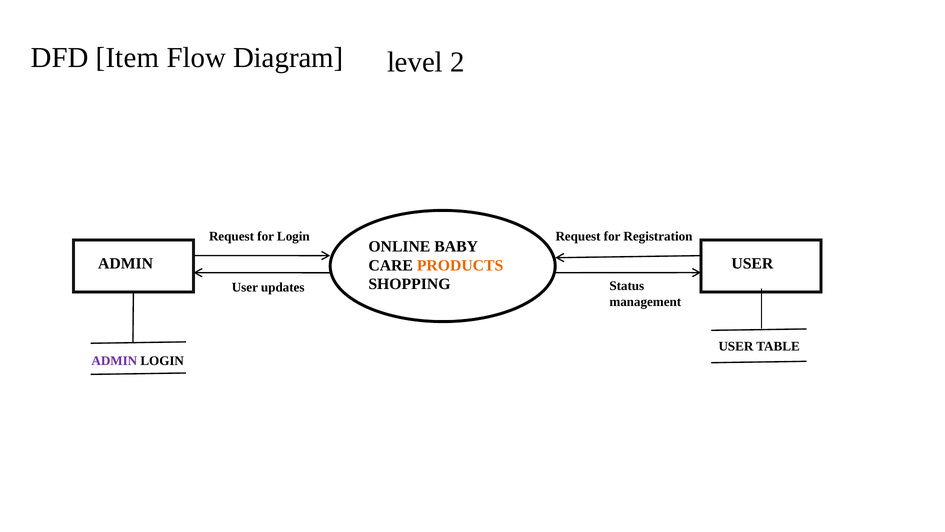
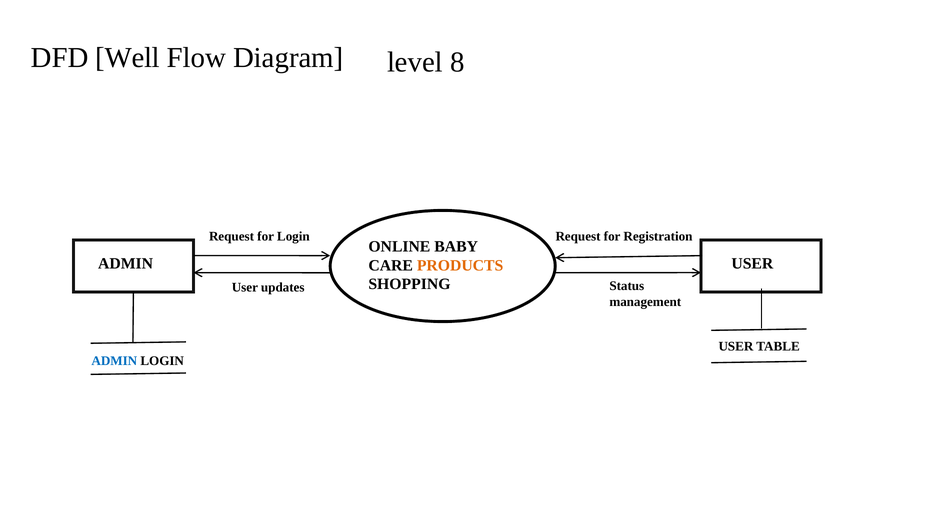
Item: Item -> Well (128, 58)
2: 2 -> 8 (457, 62)
ADMIN colour: purple -> blue (114, 361)
